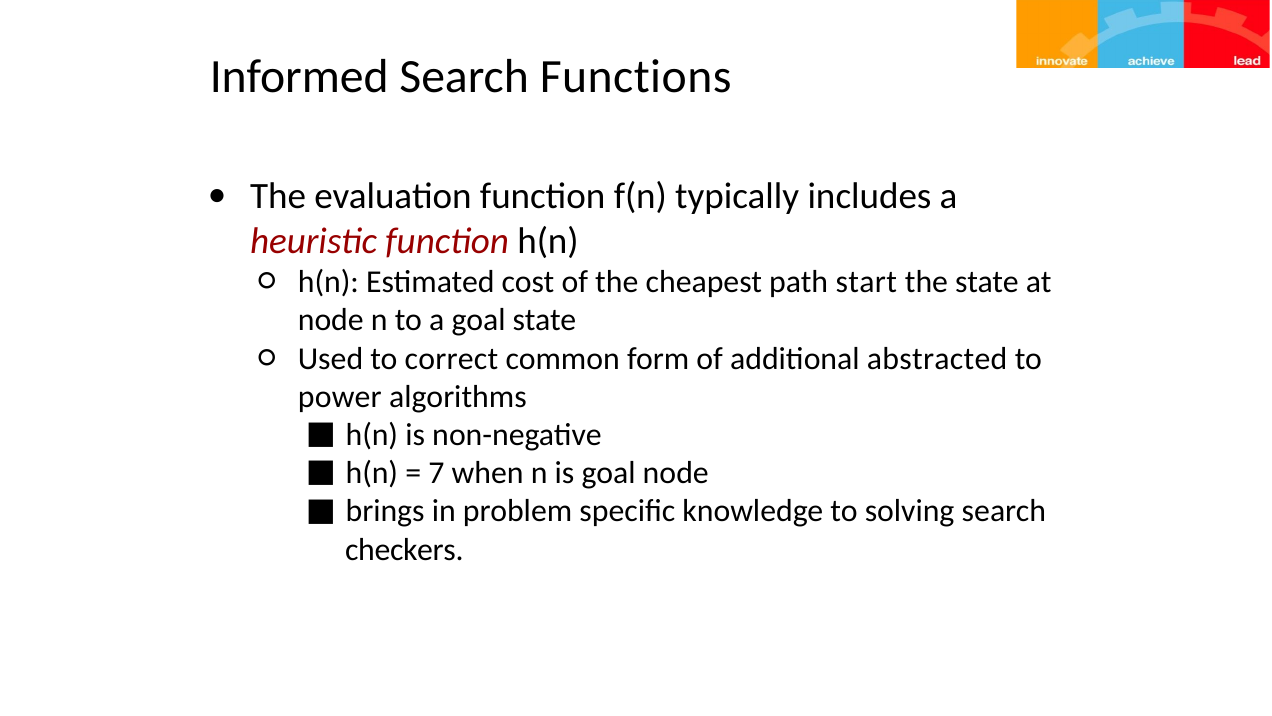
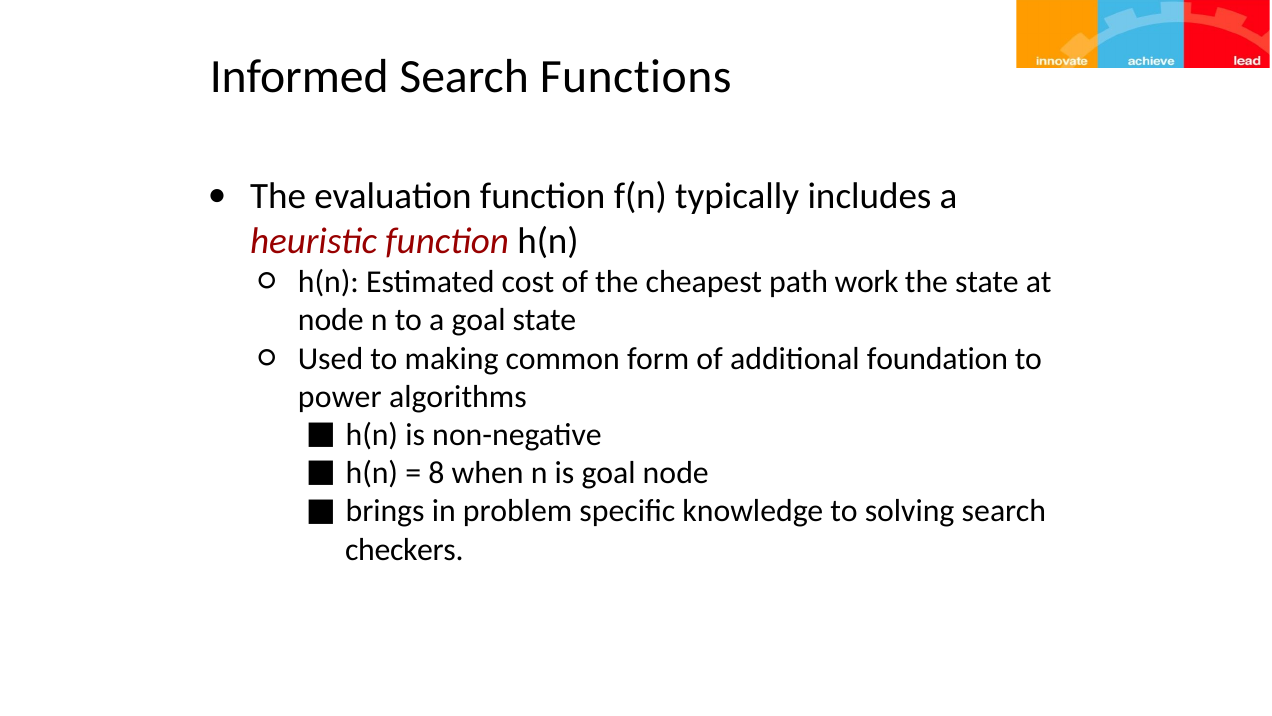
start: start -> work (867, 282)
correct: correct -> making (452, 358)
abstracted: abstracted -> foundation (937, 358)
7: 7 -> 8 (436, 473)
